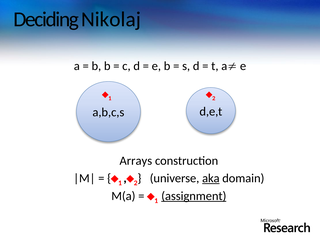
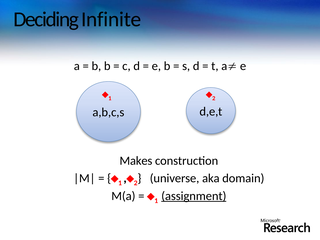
Nikolaj: Nikolaj -> Infinite (111, 19)
Arrays: Arrays -> Makes (136, 161)
aka underline: present -> none (211, 178)
